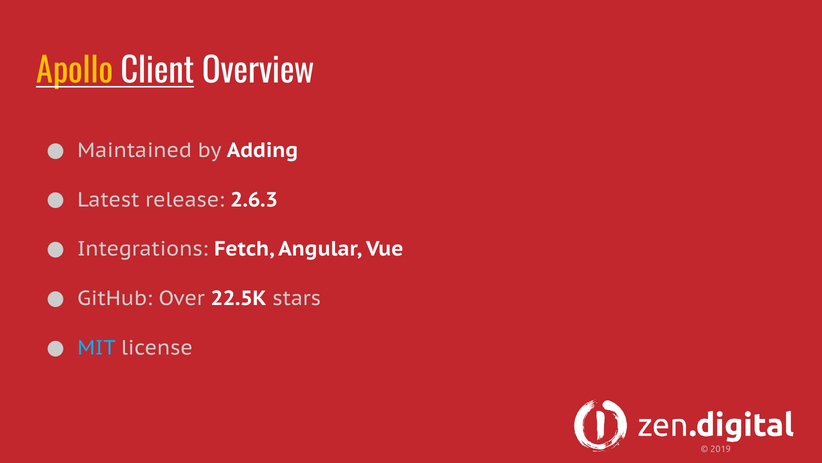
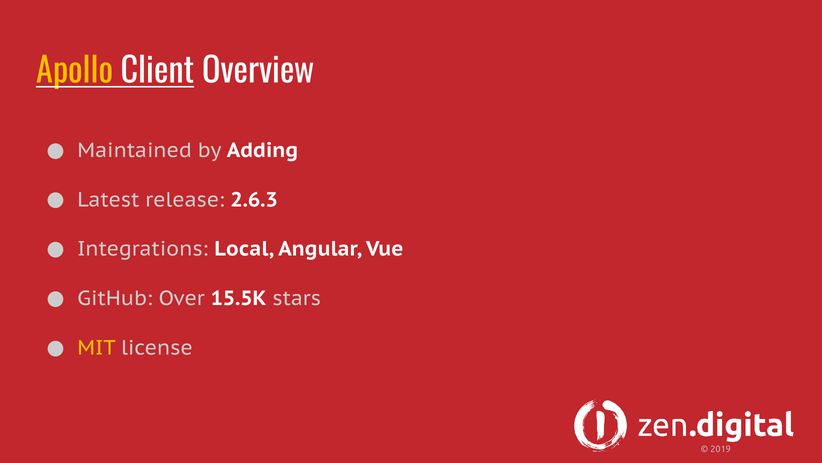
Fetch: Fetch -> Local (244, 249)
22.5K: 22.5K -> 15.5K (239, 298)
MIT colour: light blue -> yellow (97, 348)
